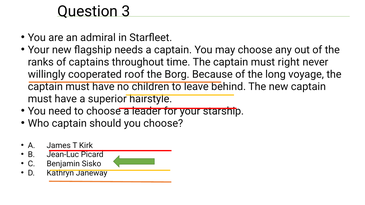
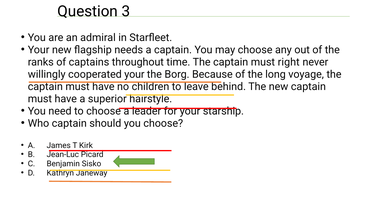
cooperated roof: roof -> your (134, 74)
